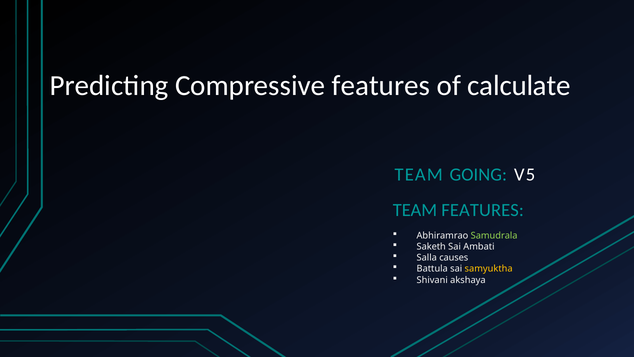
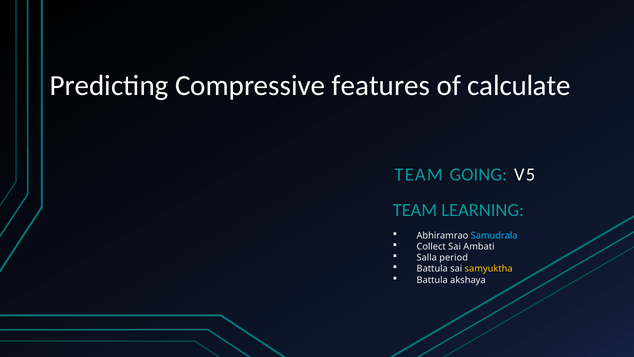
TEAM FEATURES: FEATURES -> LEARNING (483, 210)
Samudrala colour: light green -> light blue (494, 235)
Saketh: Saketh -> Collect (431, 247)
causes: causes -> period (454, 258)
Shivani: Shivani -> Battula (432, 280)
